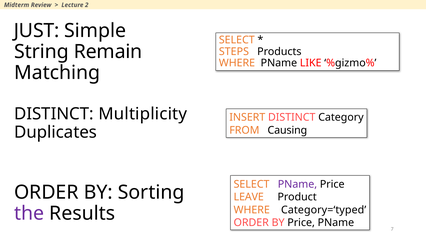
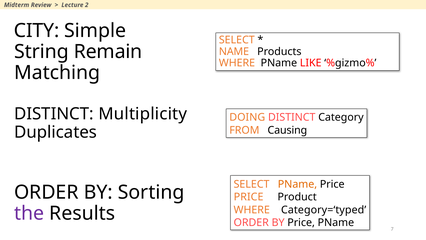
JUST: JUST -> CITY (37, 31)
STEPS: STEPS -> NAME (234, 51)
INSERT: INSERT -> DOING (247, 117)
PName colour: purple -> orange (297, 184)
LEAVE: LEAVE -> PRICE (249, 197)
